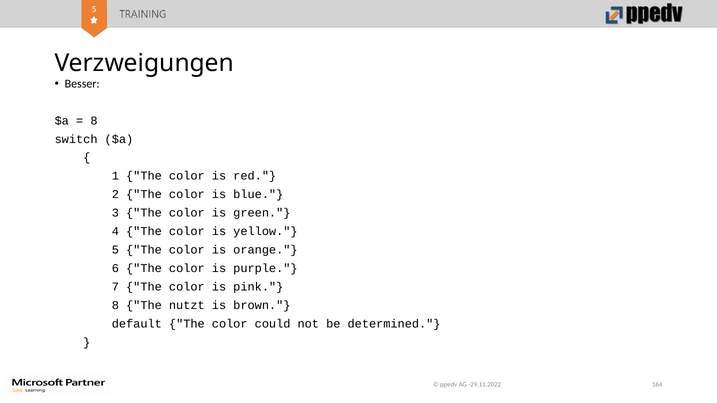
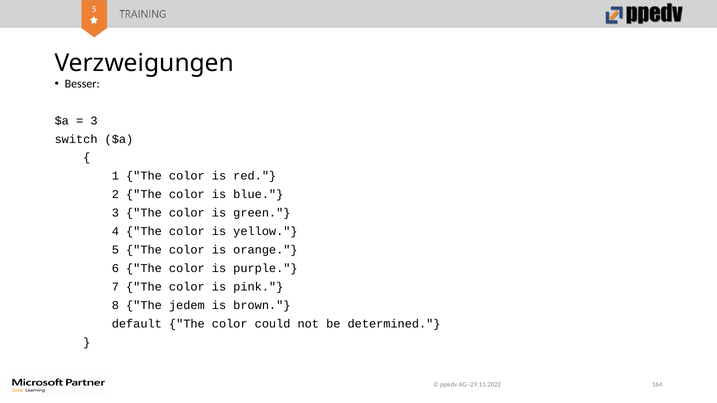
8: 8 -> 3 (94, 121)
nutzt: nutzt -> jedem (187, 306)
